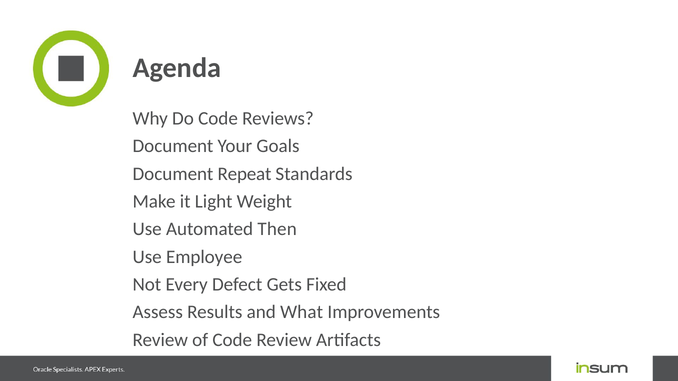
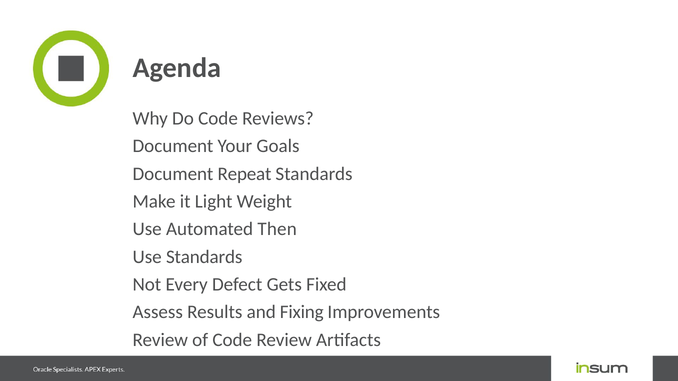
Use Employee: Employee -> Standards (204, 257)
What: What -> Fixing (302, 312)
